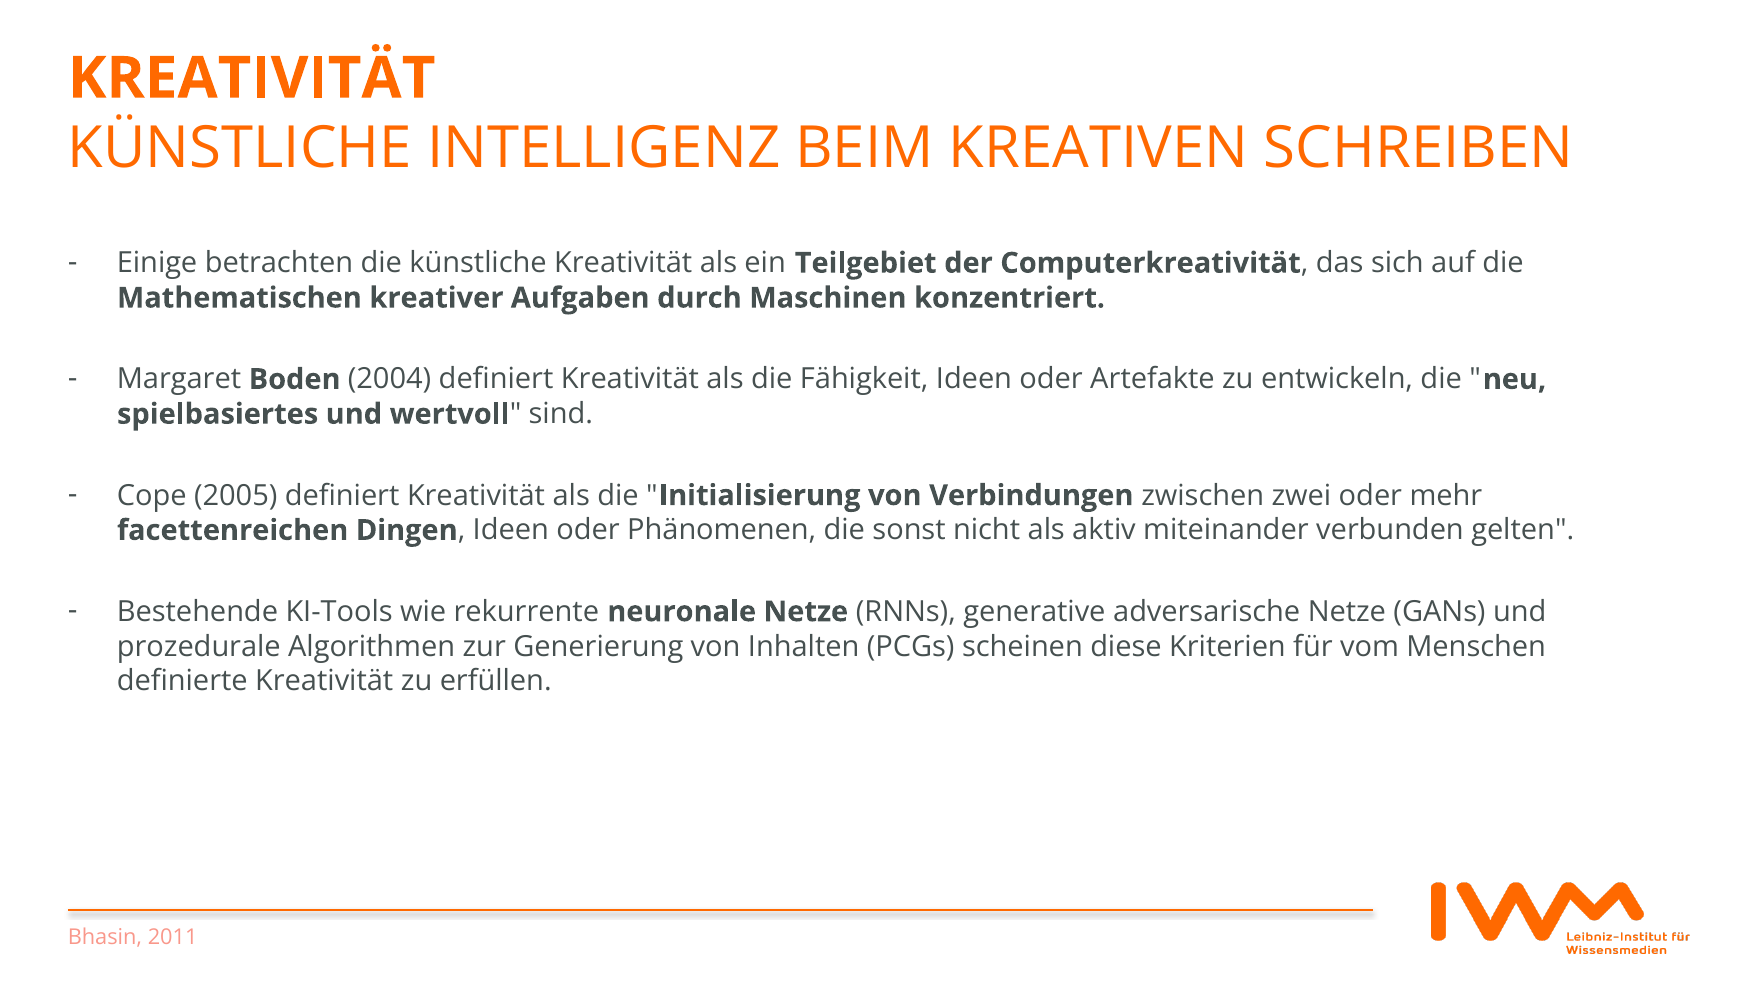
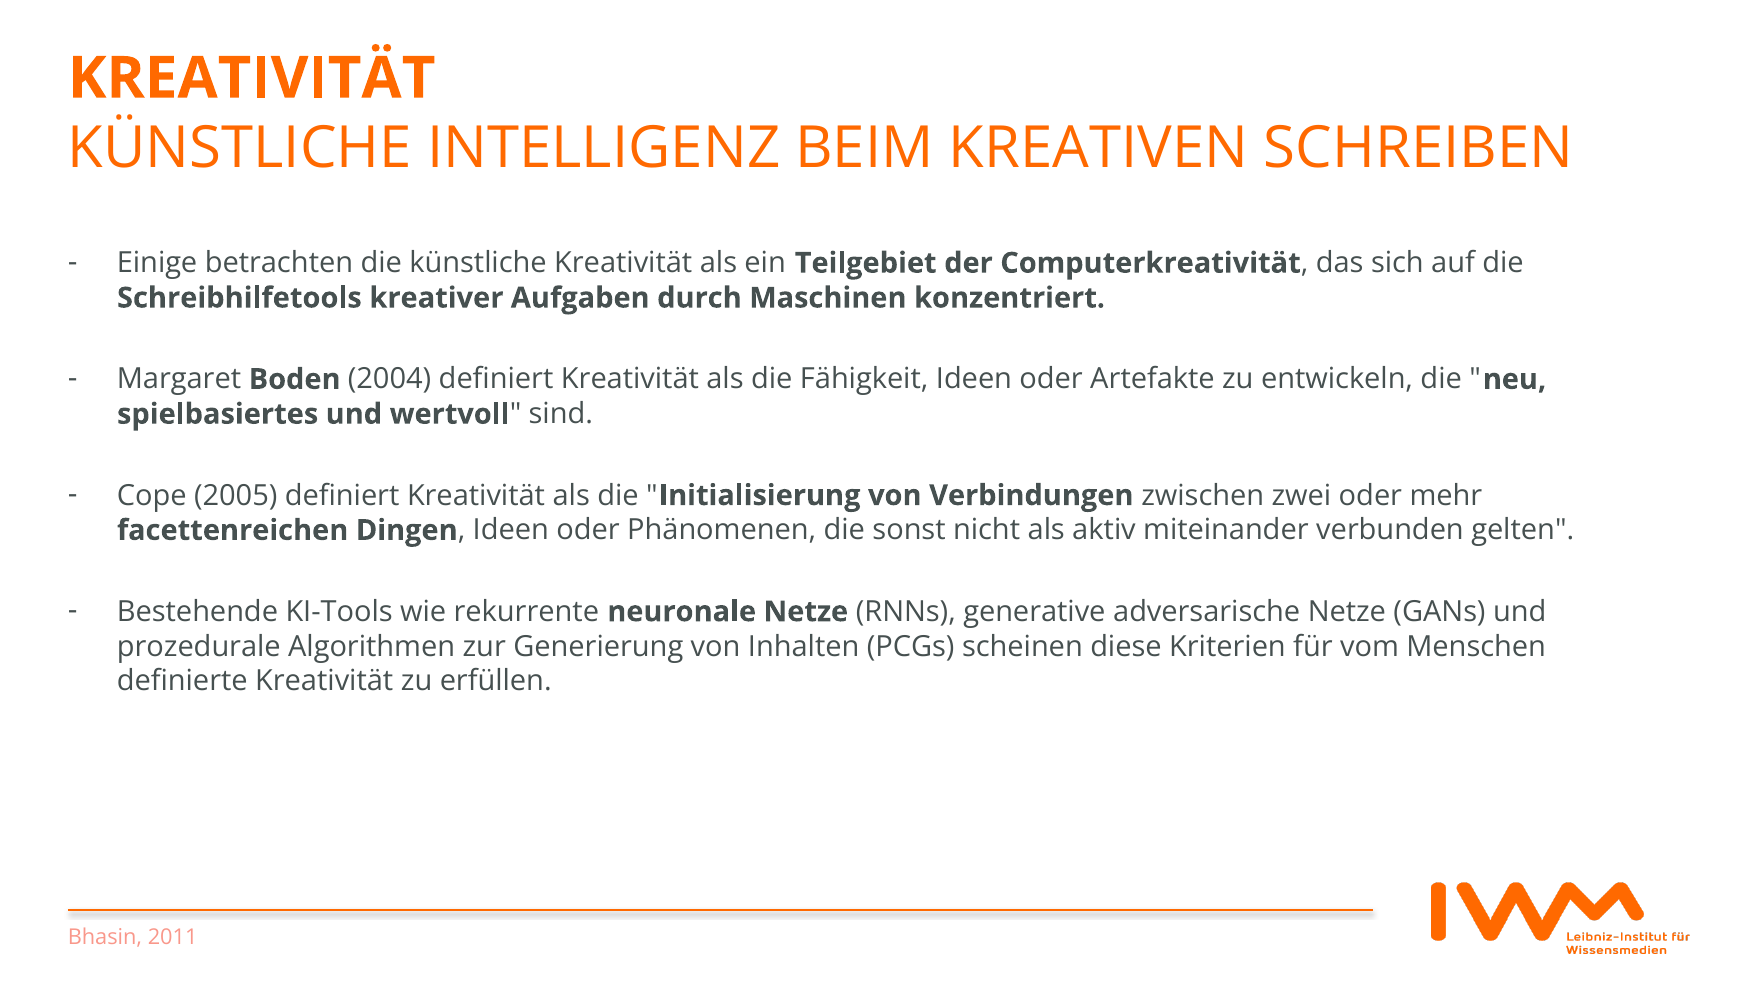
Mathematischen: Mathematischen -> Schreibhilfetools (239, 298)
